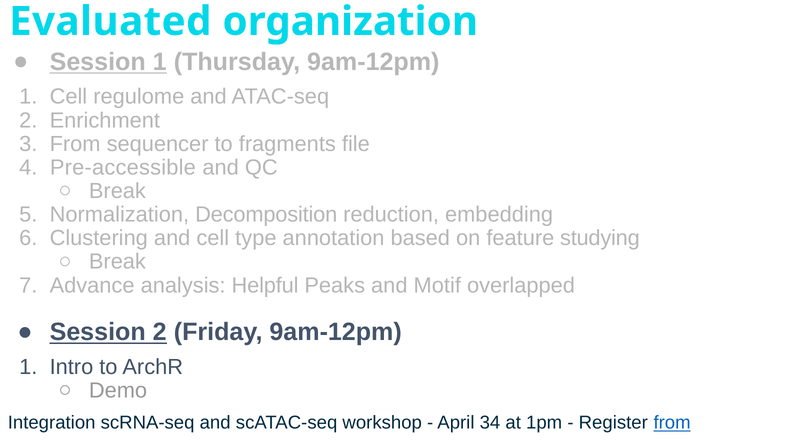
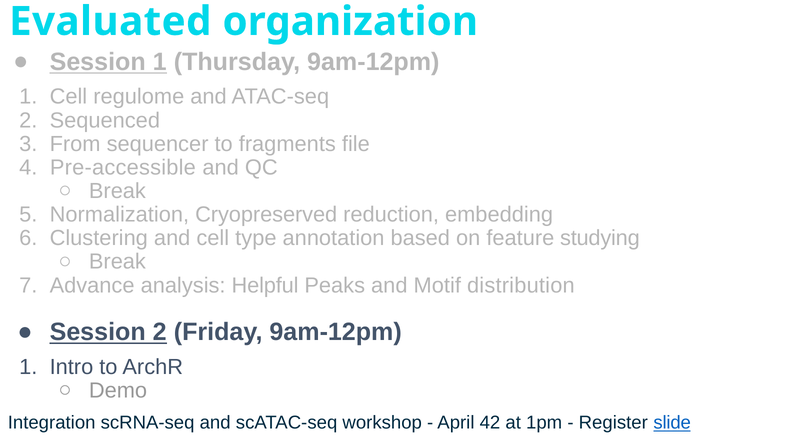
Enrichment: Enrichment -> Sequenced (105, 120)
Decomposition: Decomposition -> Cryopreserved (266, 214)
overlapped: overlapped -> distribution (521, 285)
34: 34 -> 42 (490, 422)
Register from: from -> slide (672, 422)
